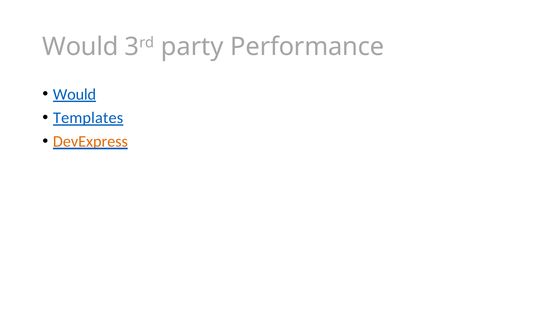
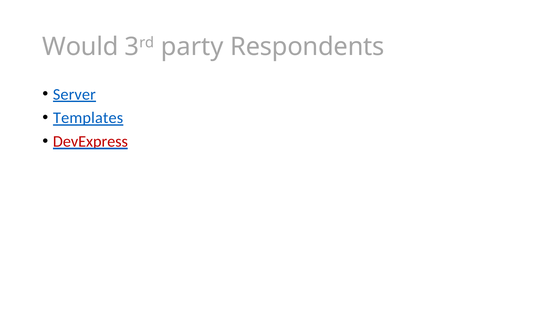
Performance: Performance -> Respondents (307, 47)
Would: Would -> Server (74, 94)
DevExpress colour: orange -> red (90, 142)
